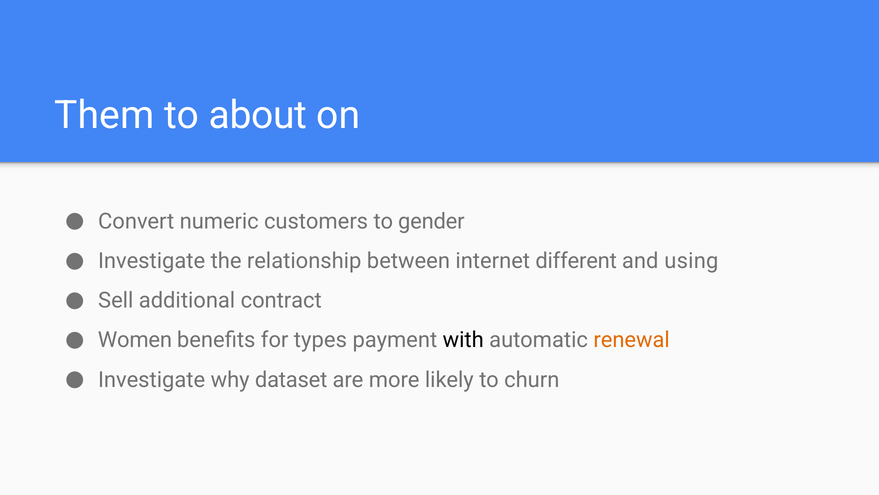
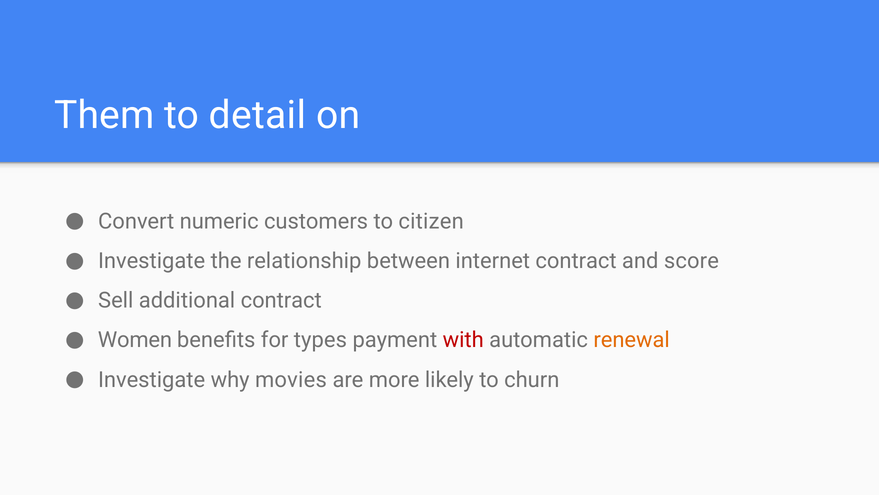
about: about -> detail (257, 115)
gender: gender -> citizen (431, 221)
internet different: different -> contract (576, 261)
using: using -> score (691, 261)
with colour: black -> red (463, 340)
dataset: dataset -> movies (291, 379)
